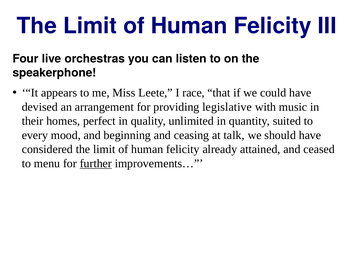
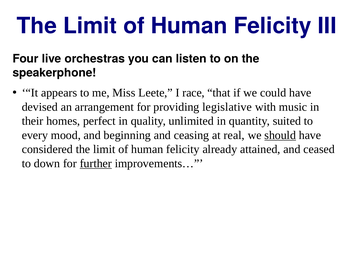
talk: talk -> real (234, 135)
should underline: none -> present (280, 135)
menu: menu -> down (47, 164)
